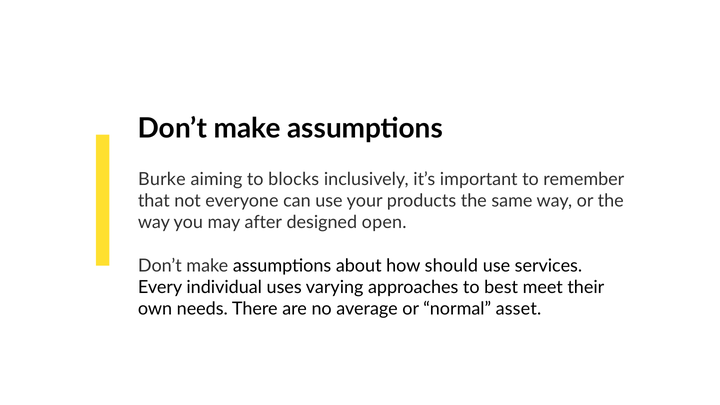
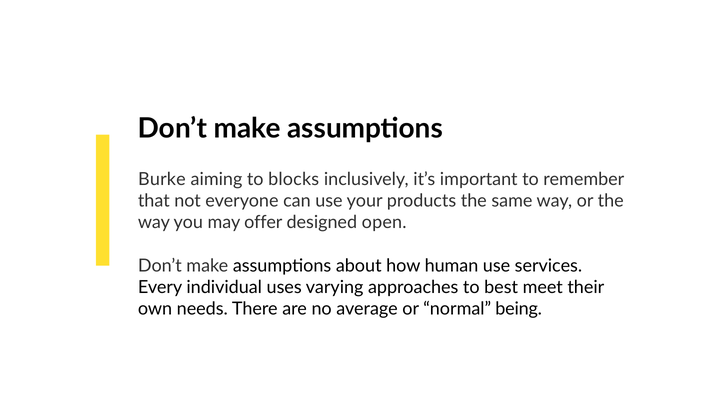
after: after -> offer (263, 222)
should: should -> human (451, 266)
asset: asset -> being (519, 309)
